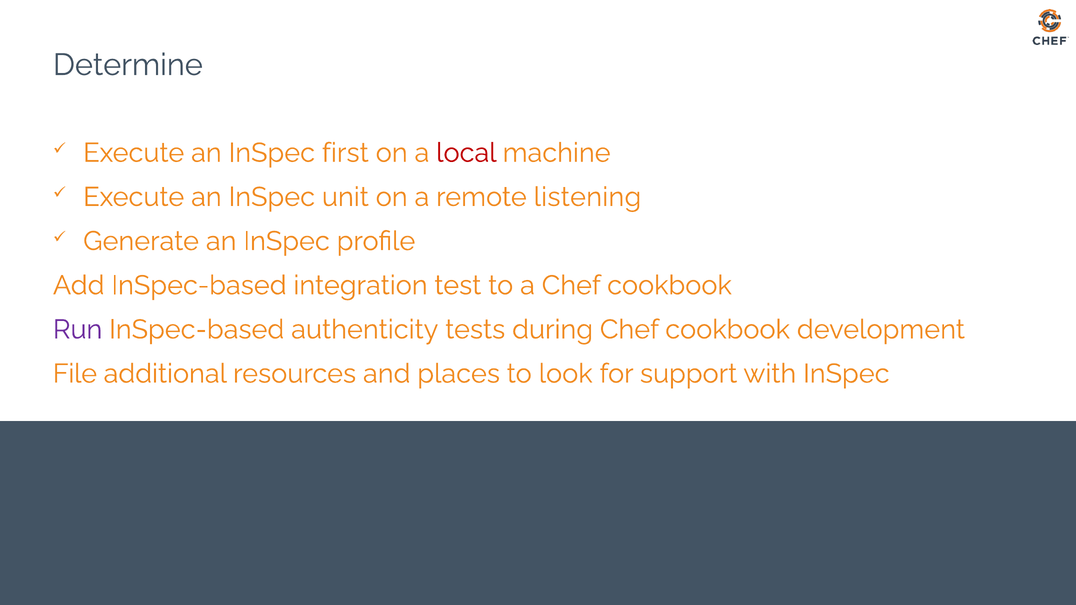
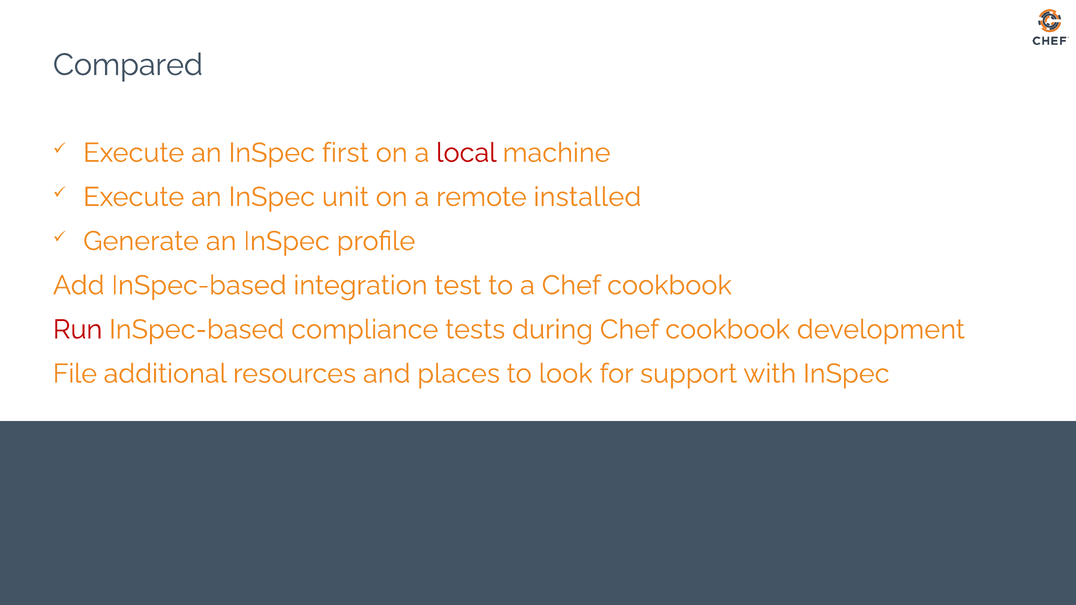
Determine: Determine -> Compared (128, 65)
listening: listening -> installed (587, 197)
Run colour: purple -> red (78, 330)
authenticity: authenticity -> compliance (365, 330)
